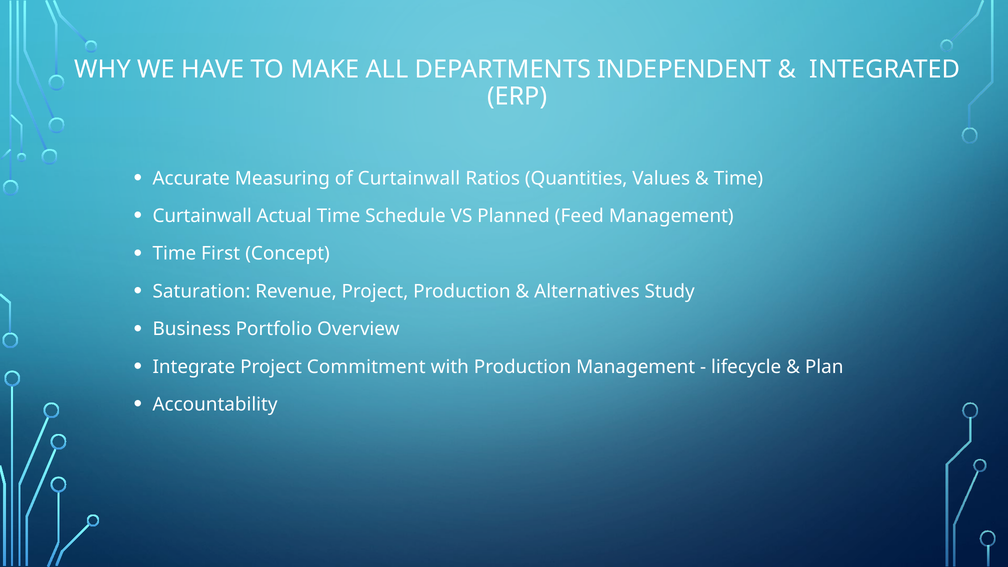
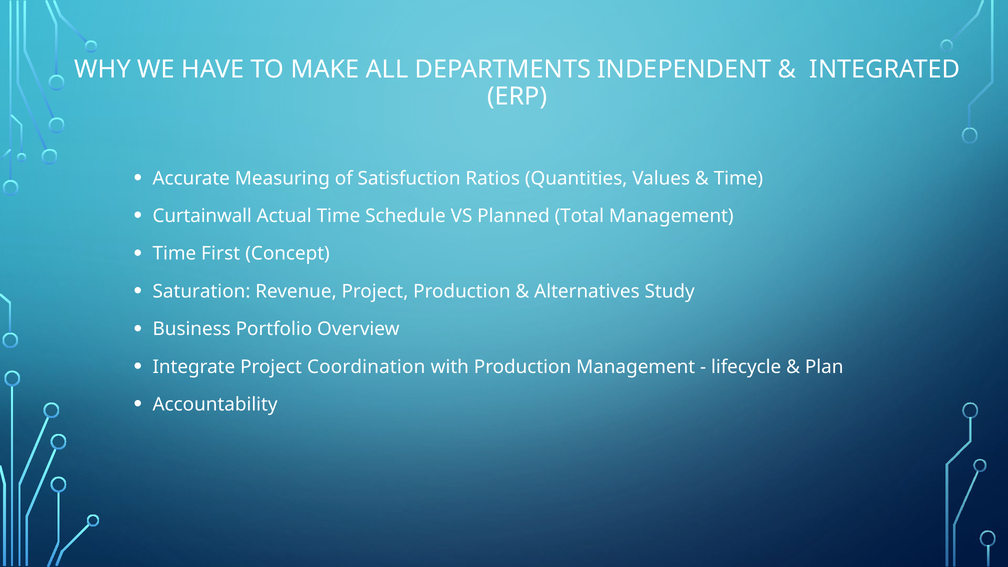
of Curtainwall: Curtainwall -> Satisfuction (409, 178)
Feed: Feed -> Total (579, 216)
Commitment: Commitment -> Coordination (366, 367)
